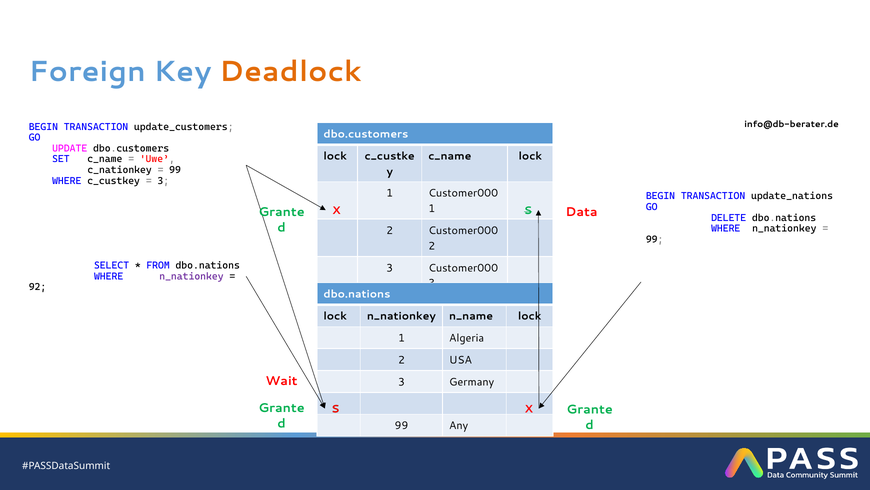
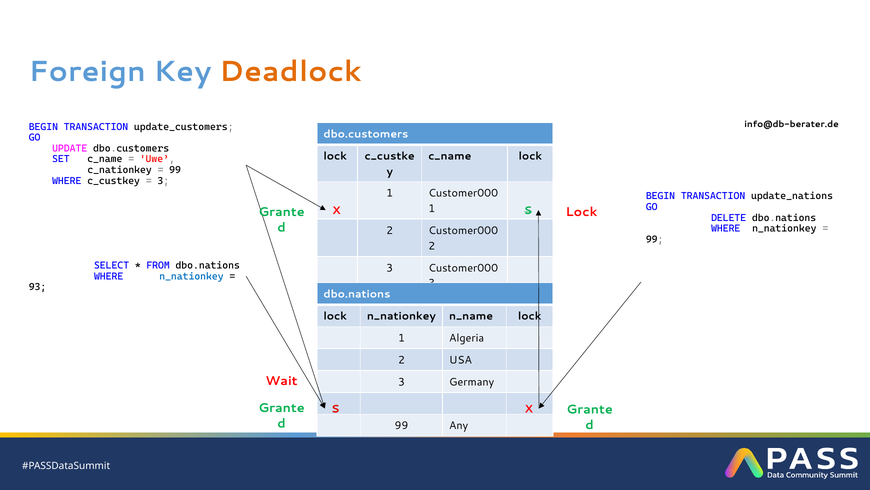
Data: Data -> Lock (581, 212)
n_nationkey colour: purple -> blue (191, 276)
92: 92 -> 93 (38, 287)
